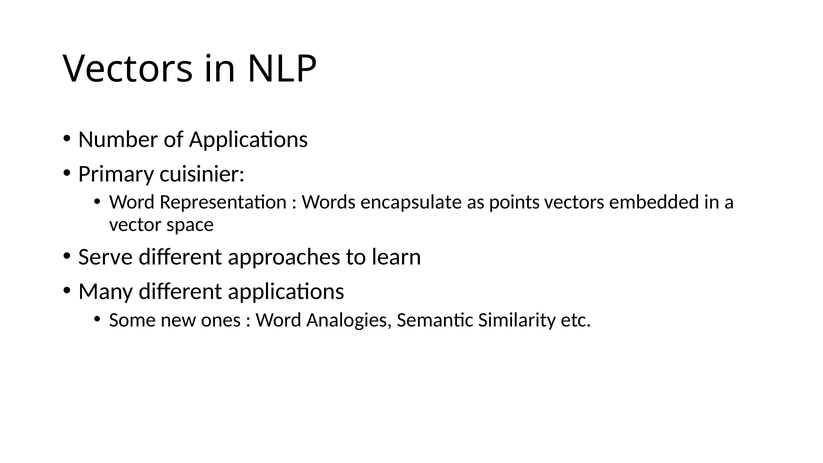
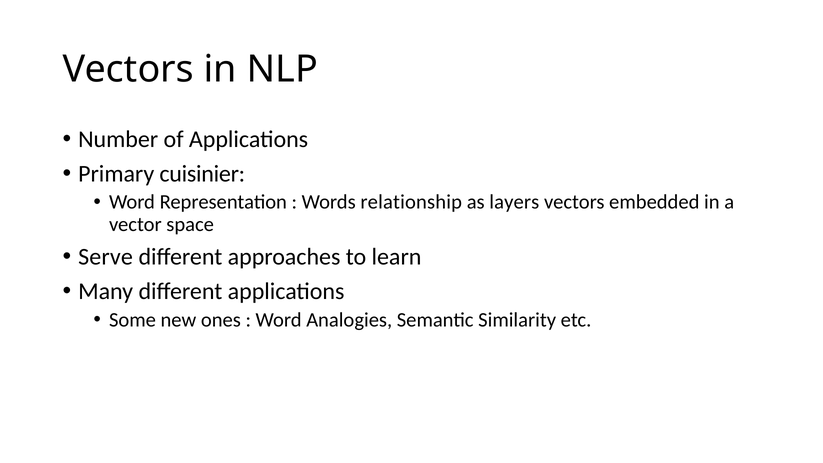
encapsulate: encapsulate -> relationship (411, 202)
points: points -> layers (514, 202)
